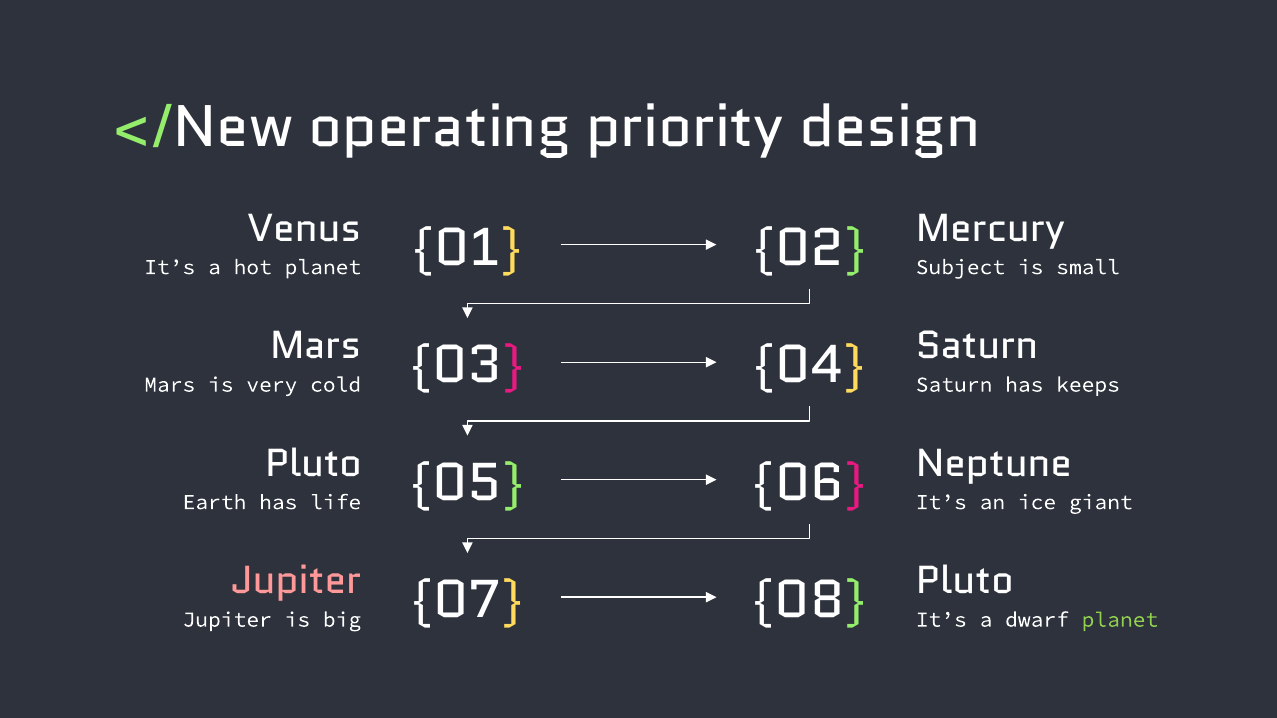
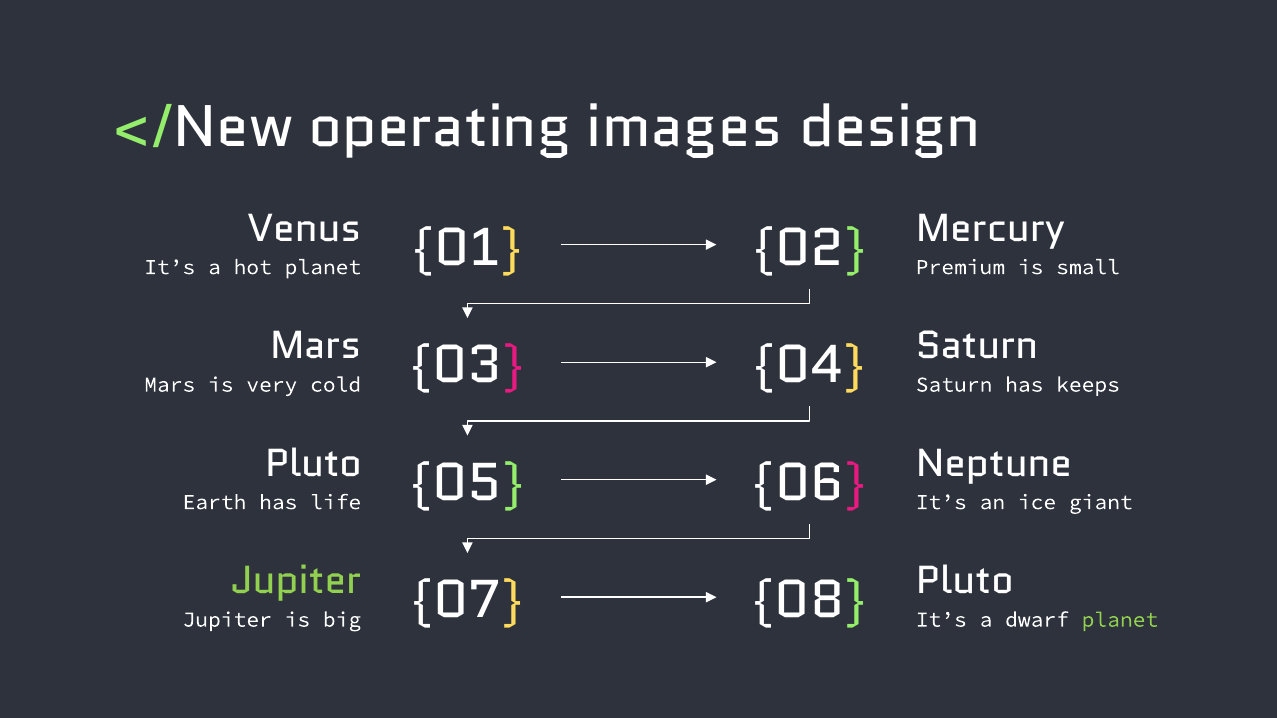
priority: priority -> images (685, 127)
Subject: Subject -> Premium (960, 267)
Jupiter colour: pink -> light green (297, 581)
